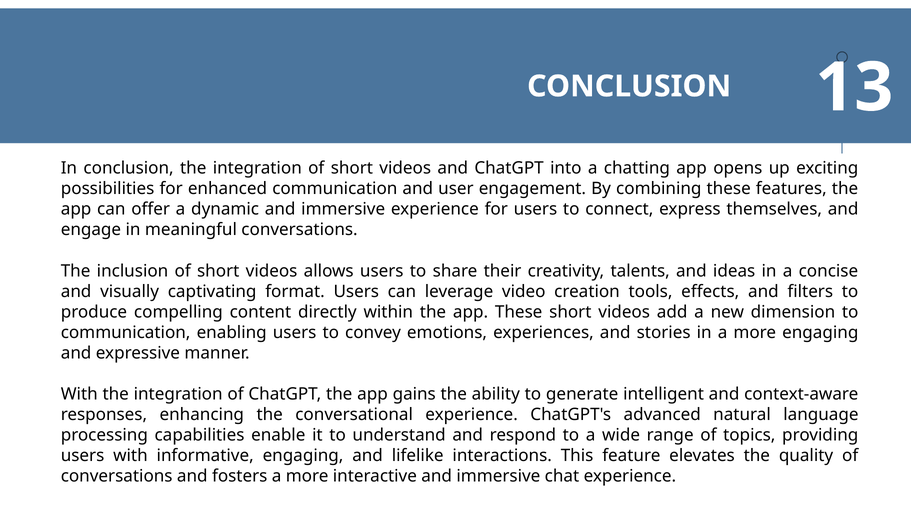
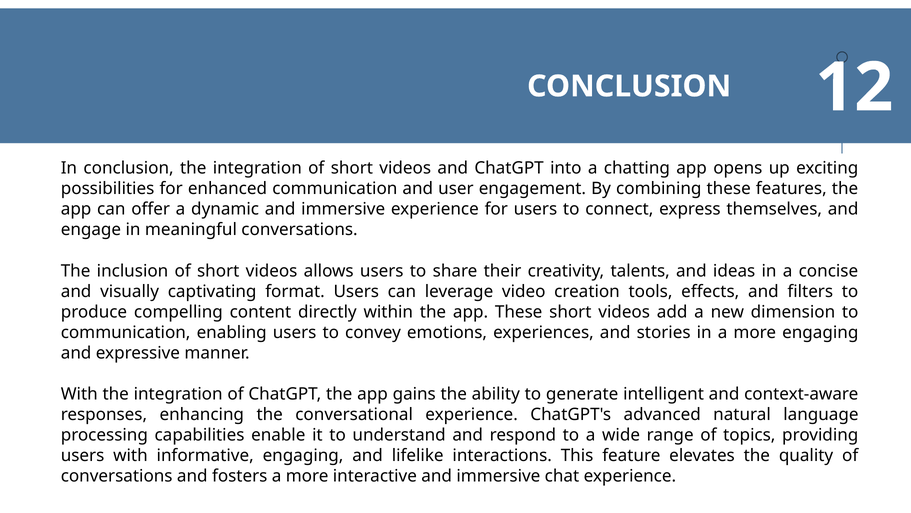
13: 13 -> 12 (854, 88)
